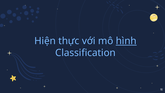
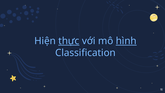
thực underline: none -> present (69, 41)
